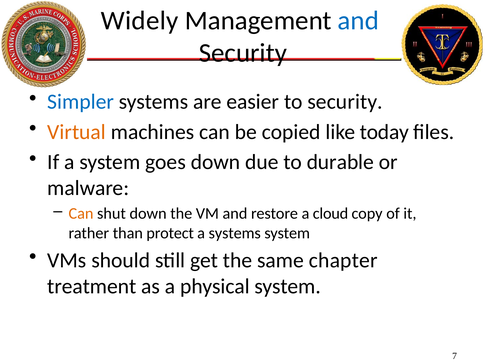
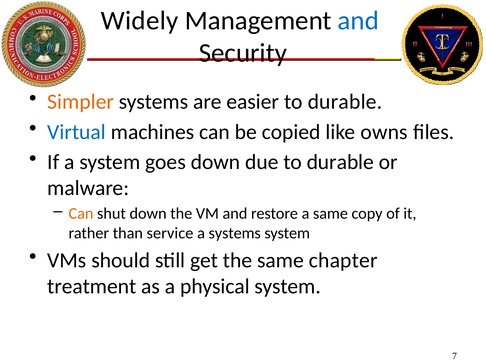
Simpler colour: blue -> orange (81, 102)
easier to security: security -> durable (345, 102)
Virtual colour: orange -> blue (77, 132)
today: today -> owns (384, 132)
a cloud: cloud -> same (330, 214)
protect: protect -> service (170, 233)
